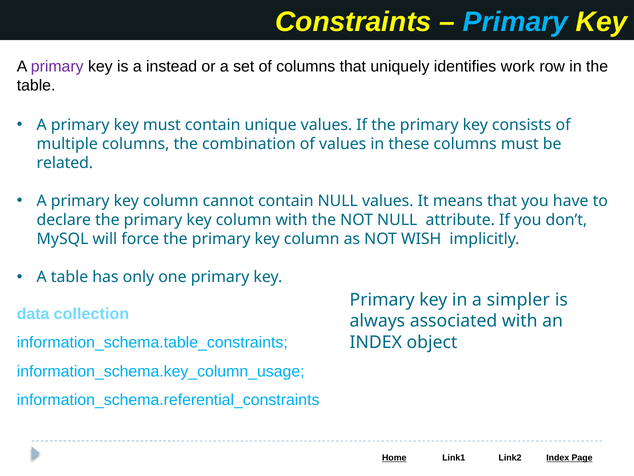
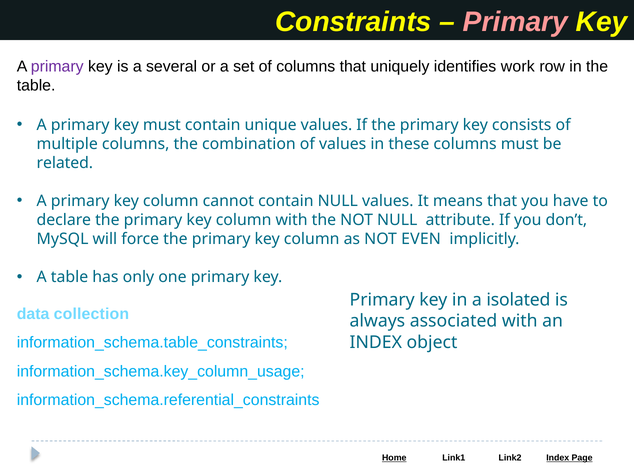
Primary colour: light blue -> pink (515, 22)
instead: instead -> several (172, 66)
WISH: WISH -> EVEN (421, 239)
simpler: simpler -> isolated (518, 300)
